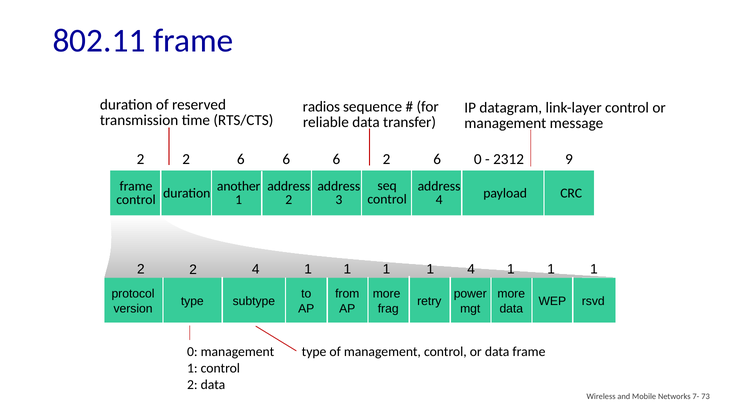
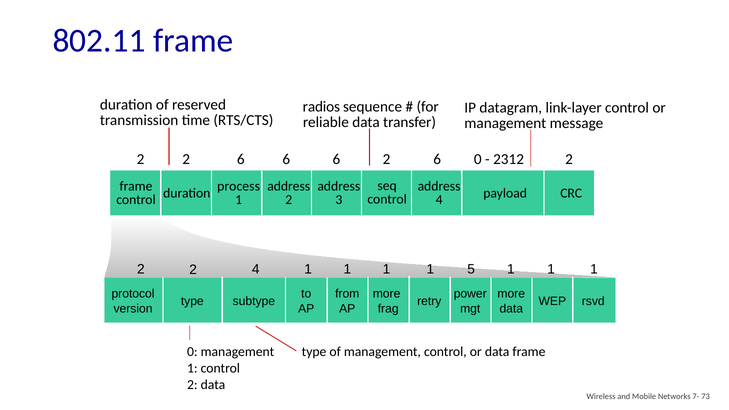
2312 9: 9 -> 2 (569, 159)
another: another -> process (239, 186)
1 4: 4 -> 5 (471, 269)
